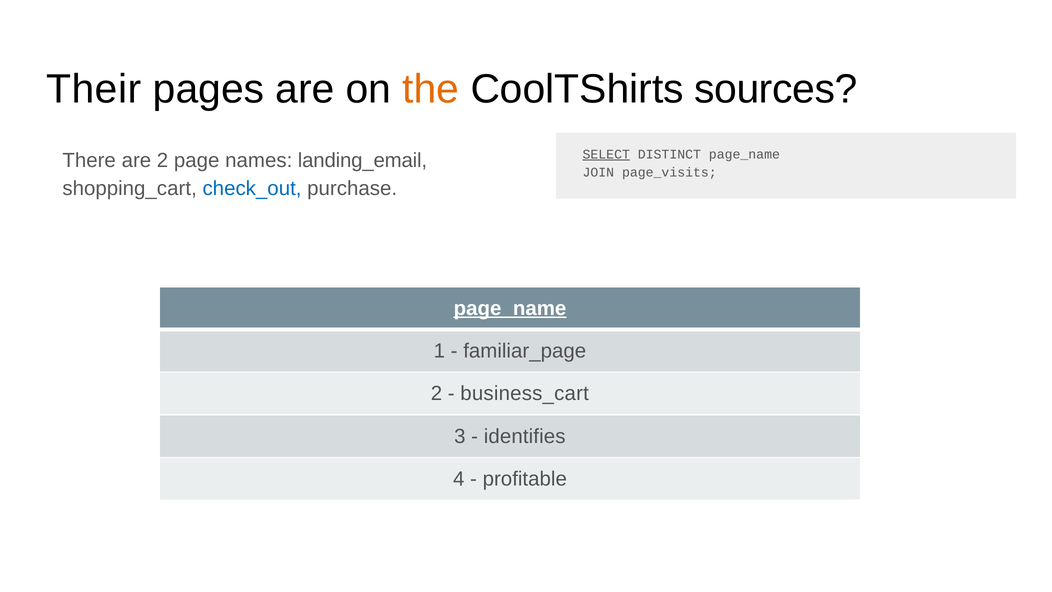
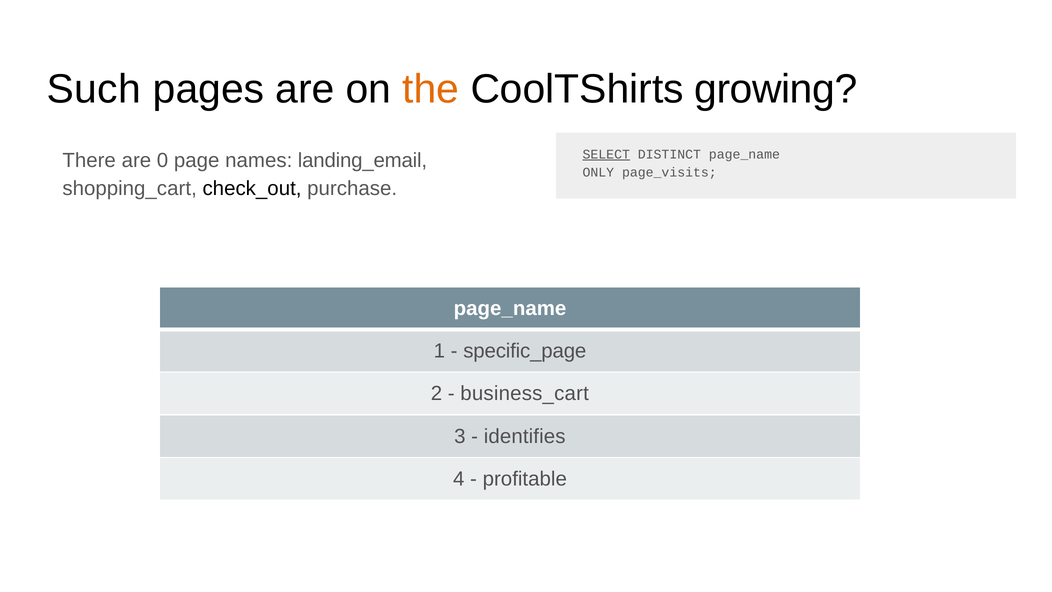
Their: Their -> Such (94, 89)
sources: sources -> growing (776, 89)
are 2: 2 -> 0 (163, 160)
JOIN: JOIN -> ONLY (598, 172)
check_out colour: blue -> black (252, 189)
page_name underline: present -> none (510, 308)
familiar_page: familiar_page -> specific_page (525, 351)
